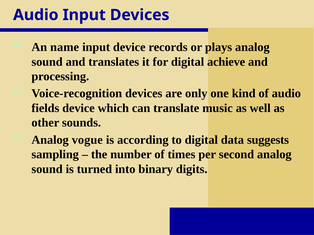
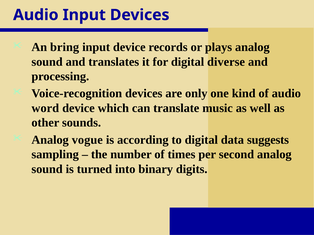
name: name -> bring (65, 47)
achieve: achieve -> diverse (226, 62)
fields: fields -> word (45, 108)
